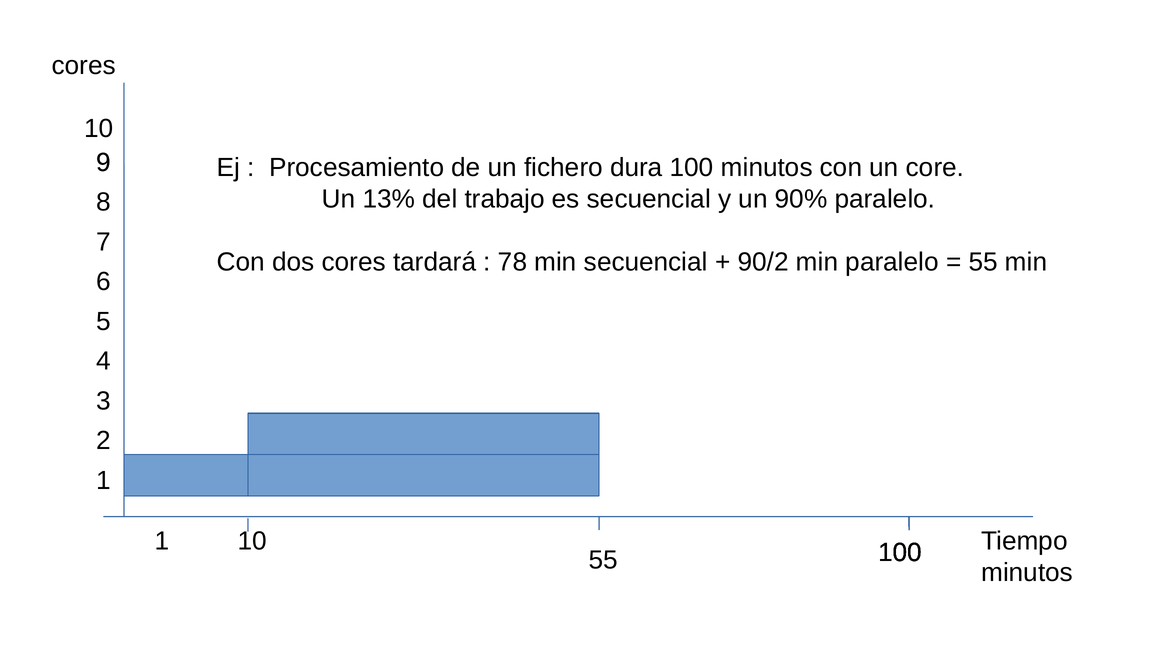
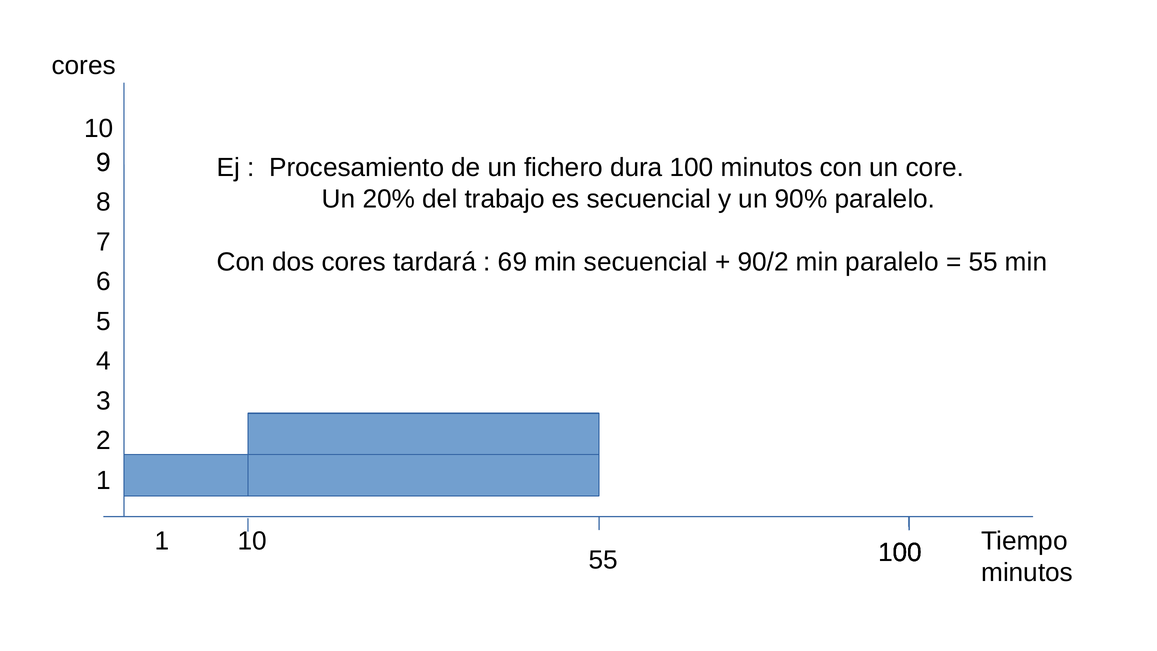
13%: 13% -> 20% (389, 199)
78: 78 -> 69 (513, 262)
